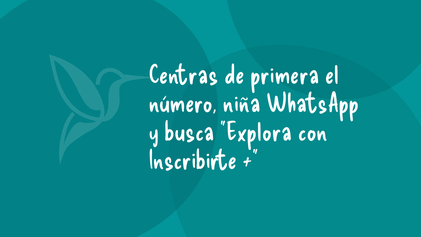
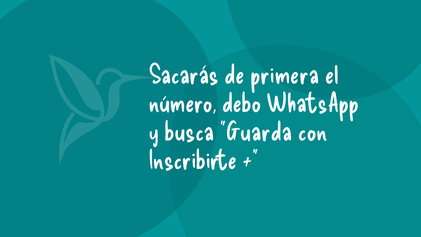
Centras: Centras -> Sacarás (184, 75)
niña: niña -> debo (242, 103)
Explora: Explora -> Guarda (256, 132)
